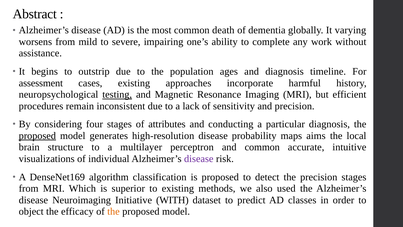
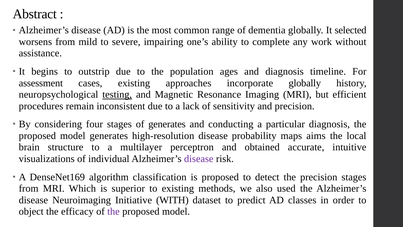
death: death -> range (223, 30)
varying: varying -> selected (351, 30)
incorporate harmful: harmful -> globally (305, 83)
of attributes: attributes -> generates (167, 124)
proposed underline: present -> none (37, 136)
and common: common -> obtained (262, 147)
the colour: orange -> purple (113, 211)
